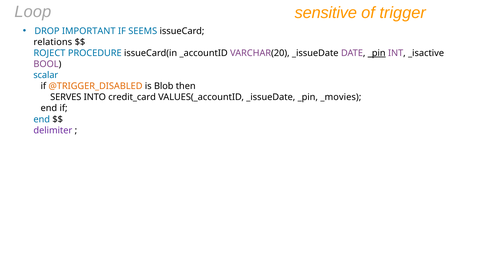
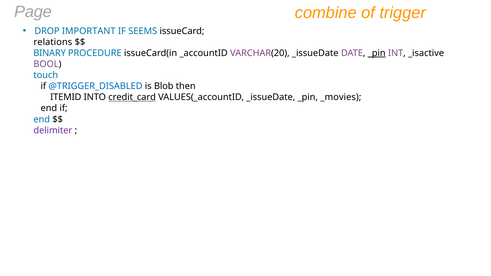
Loop: Loop -> Page (33, 12)
sensitive: sensitive -> combine (326, 13)
ROJECT: ROJECT -> BINARY (50, 53)
scalar: scalar -> touch (46, 75)
@TRIGGER_DISABLED colour: orange -> blue (96, 86)
SERVES: SERVES -> ITEMID (66, 97)
credit_card underline: none -> present (132, 97)
